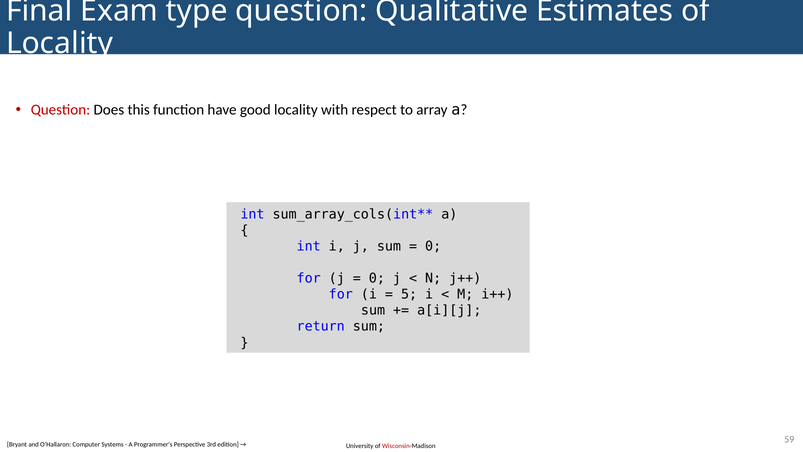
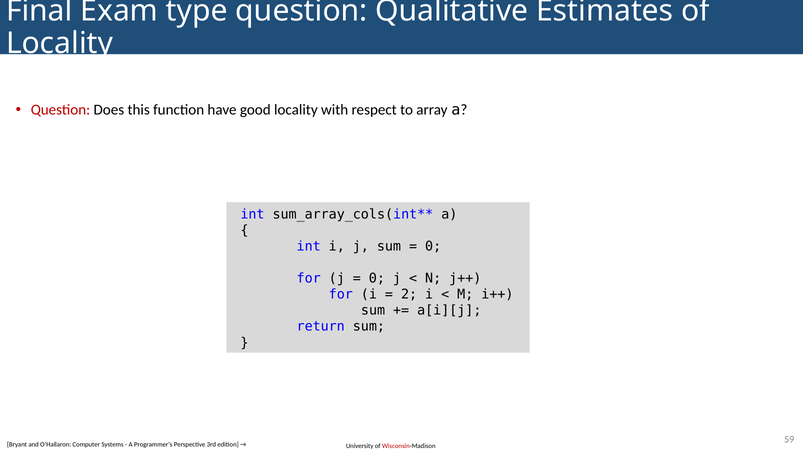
5: 5 -> 2 (409, 294)
